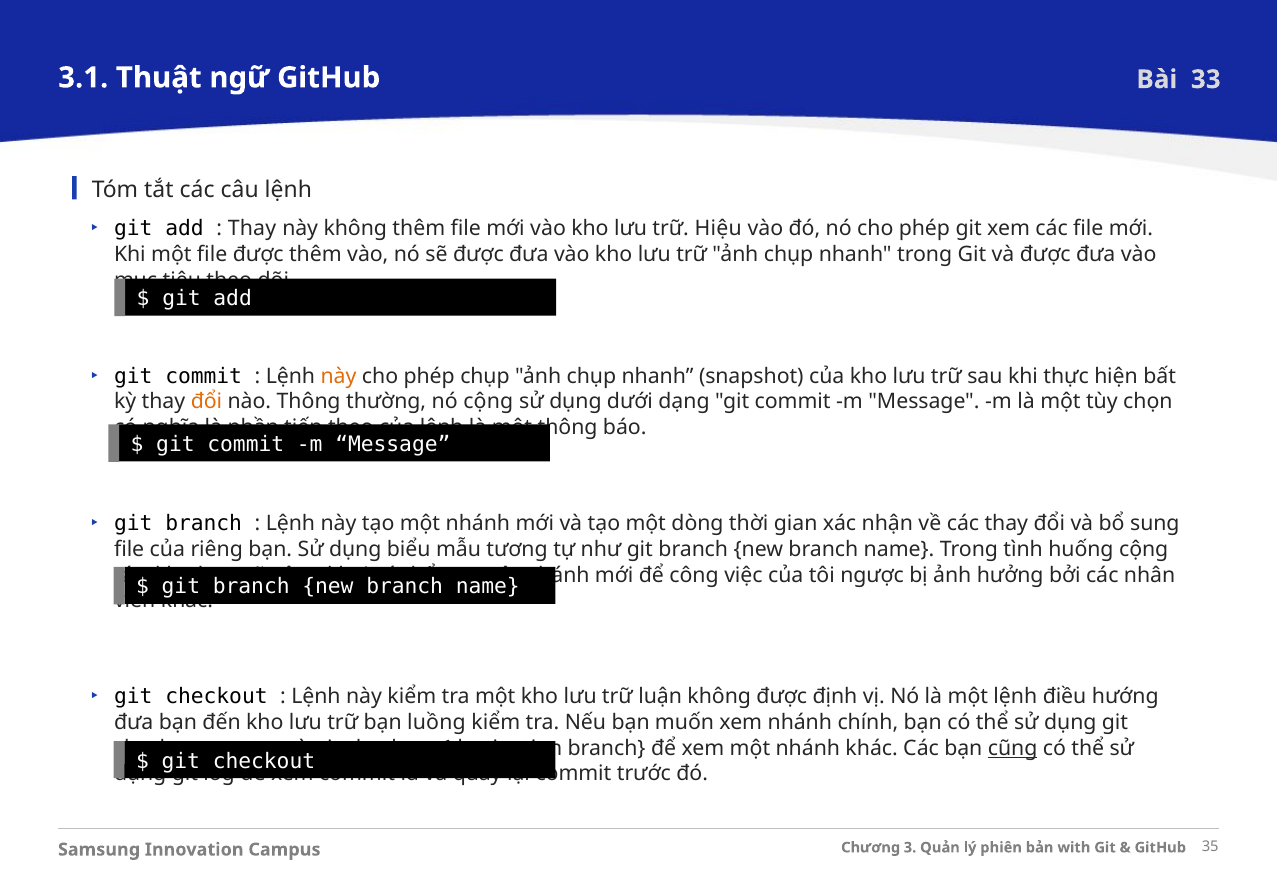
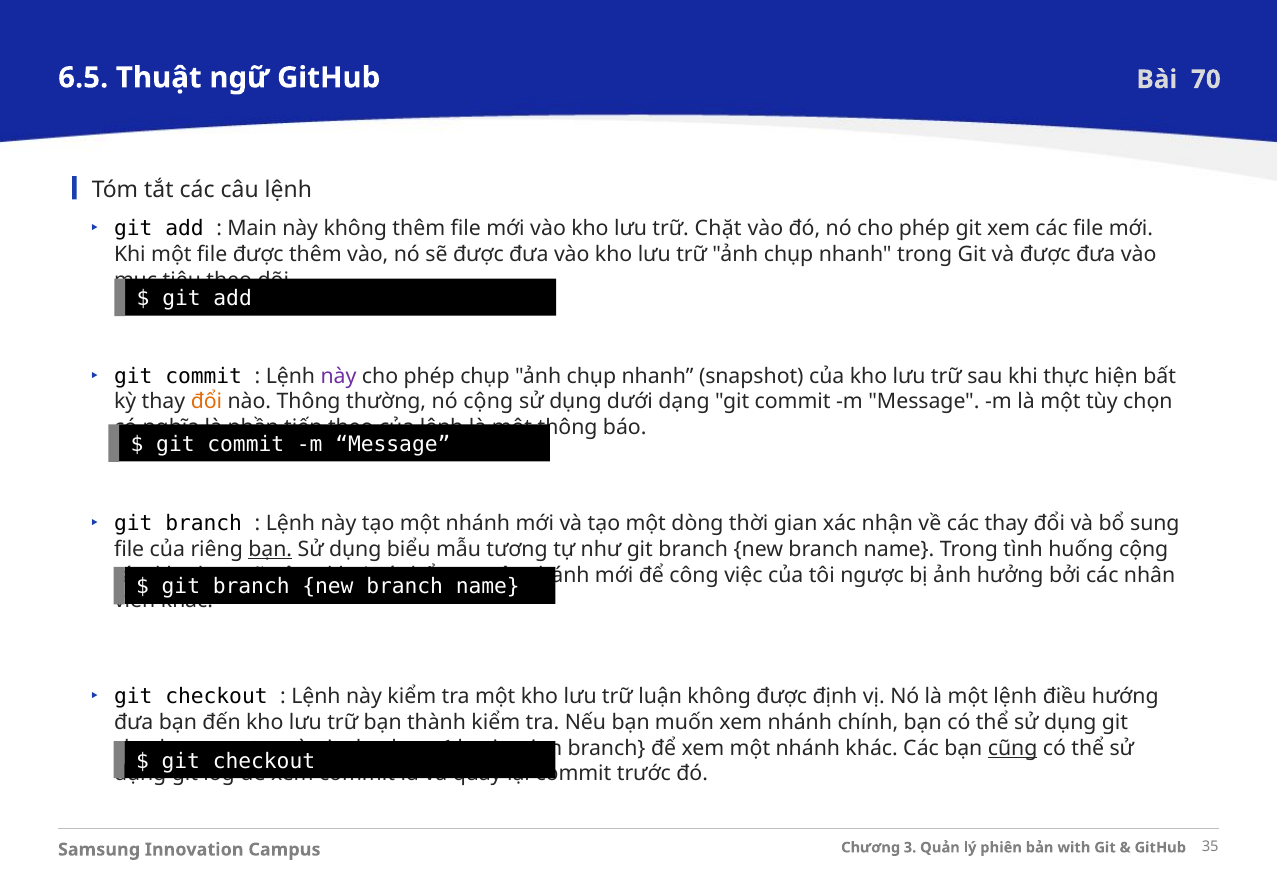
3.1: 3.1 -> 6.5 (83, 78)
33: 33 -> 70 (1206, 79)
Thay: Thay -> Main (252, 229)
Hiệu: Hiệu -> Chặt (718, 229)
này colour: orange -> purple (339, 376)
bạn underline: none -> present (270, 549)
luồng: luồng -> thành (437, 722)
